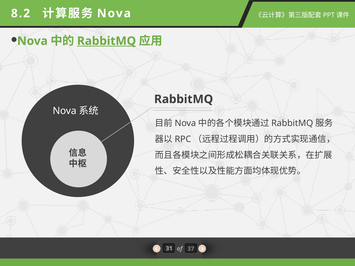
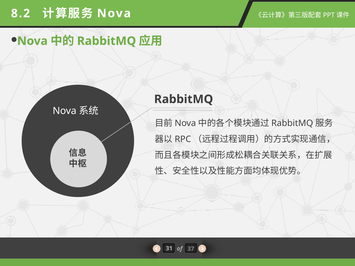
RabbitMQ underline: present -> none (107, 41)
